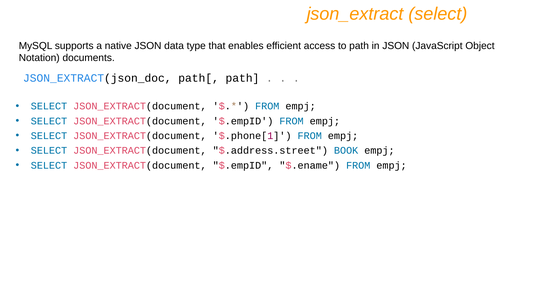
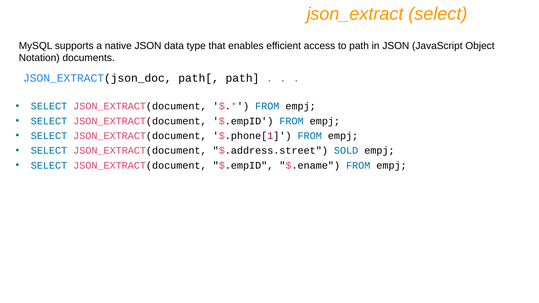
BOOK: BOOK -> SOLD (346, 151)
